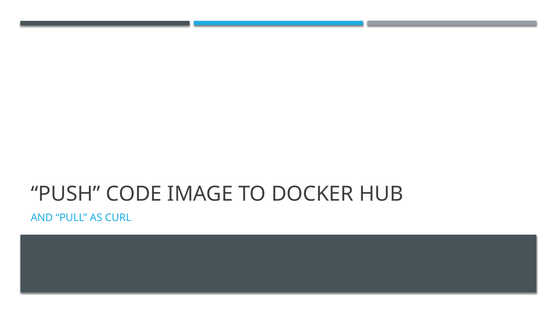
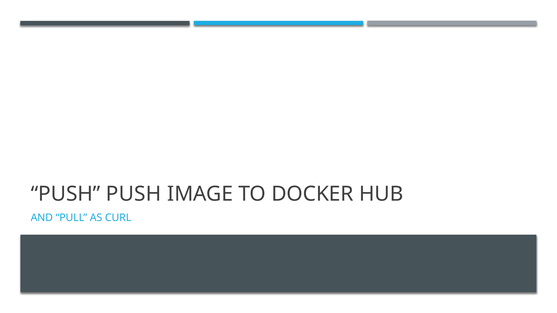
PUSH CODE: CODE -> PUSH (134, 194)
